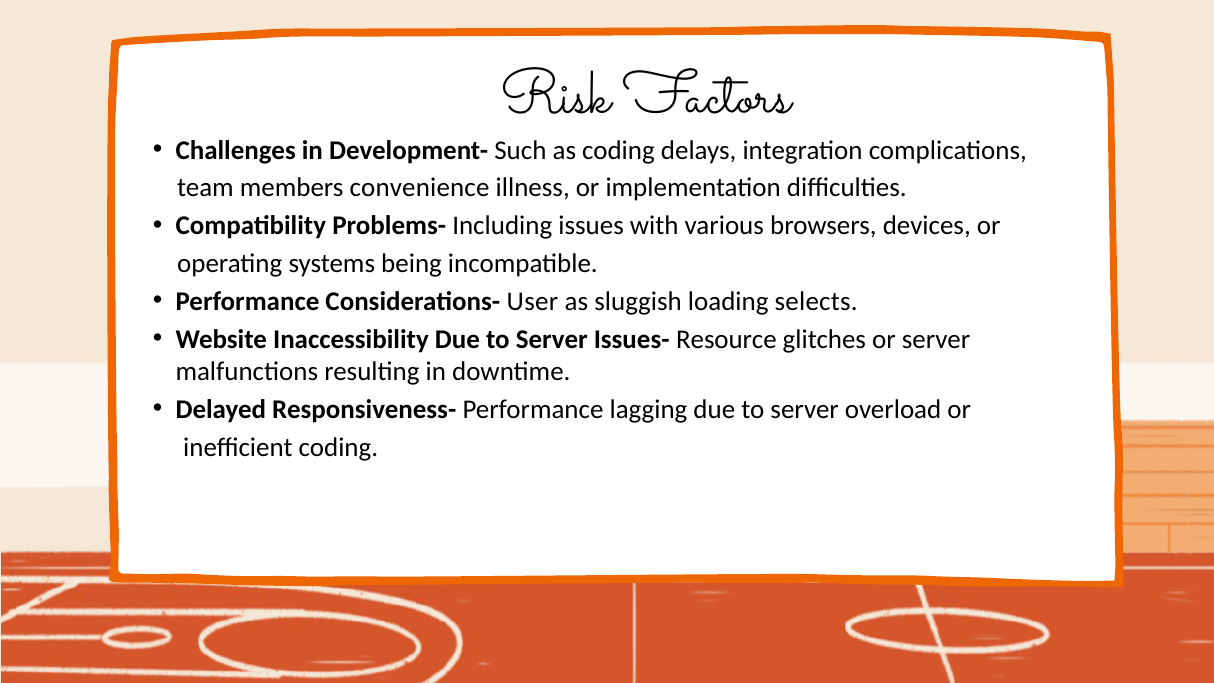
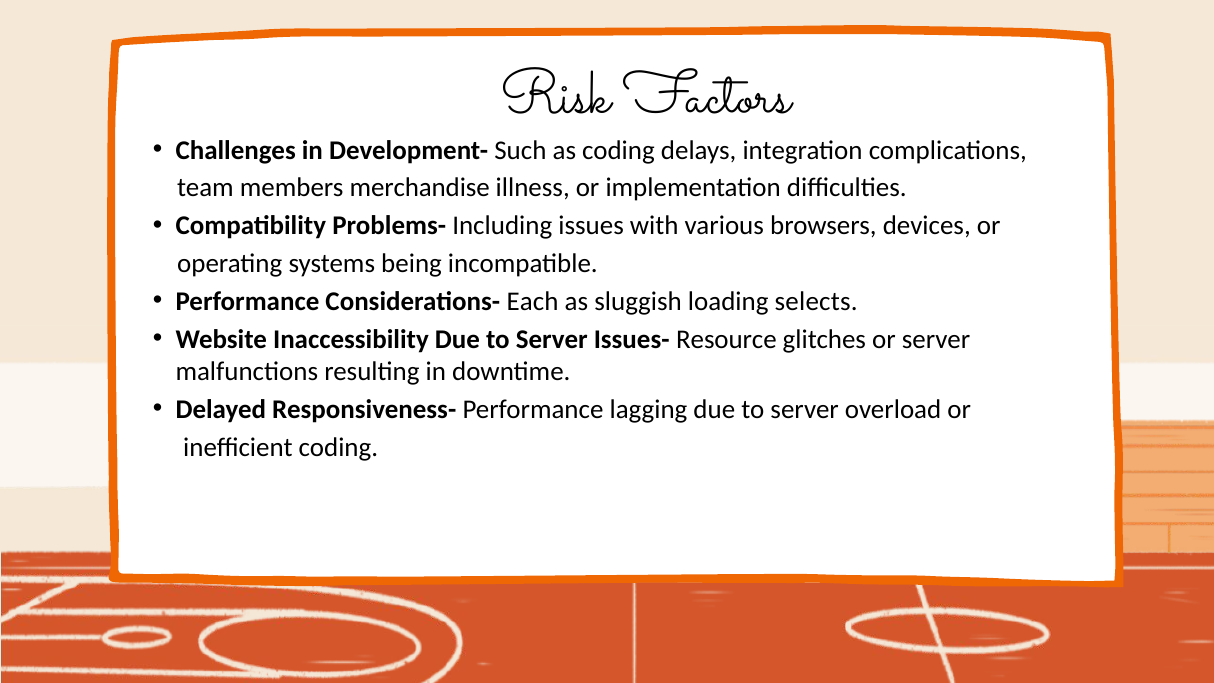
convenience: convenience -> merchandise (420, 188)
User: User -> Each (533, 301)
